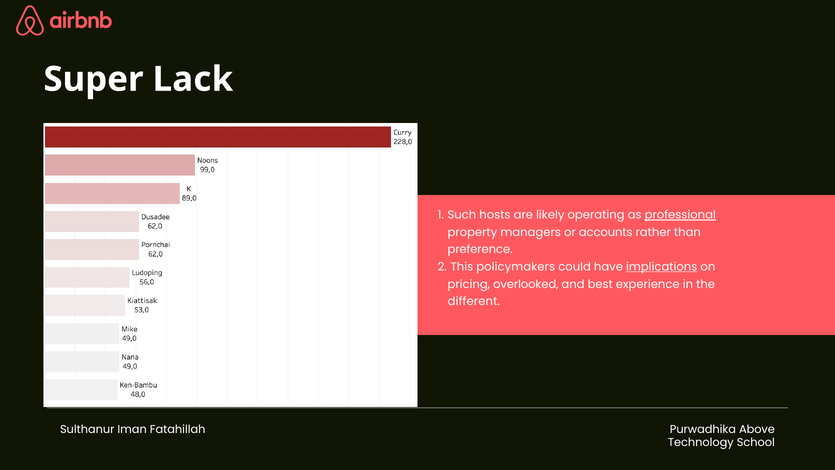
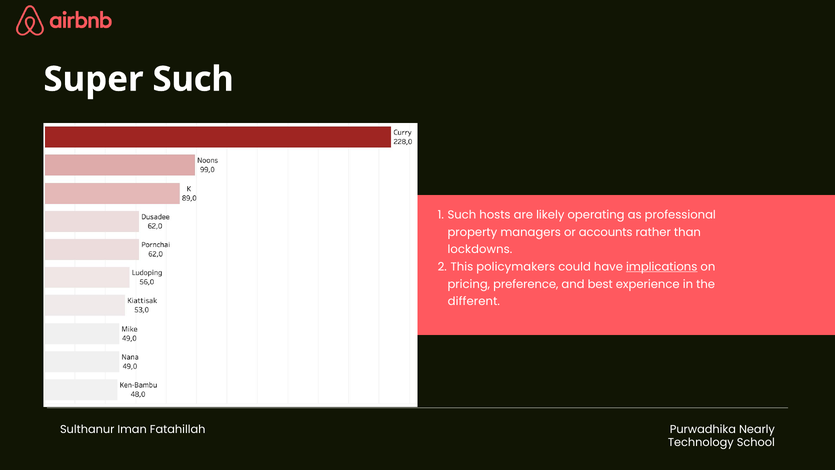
Super Lack: Lack -> Such (193, 79)
professional underline: present -> none (680, 215)
preference: preference -> lockdowns (480, 249)
overlooked: overlooked -> preference (526, 284)
Above: Above -> Nearly (757, 429)
